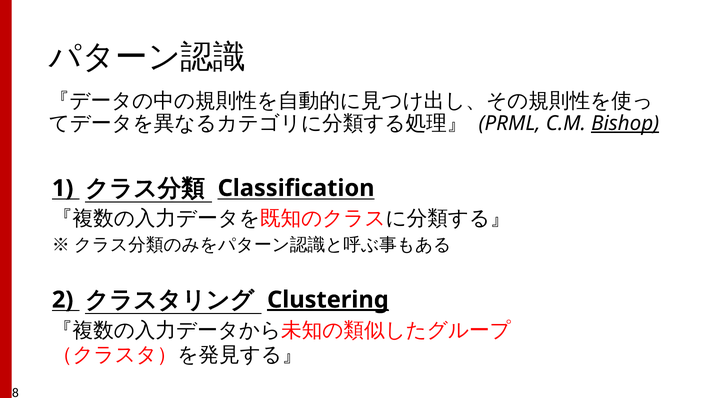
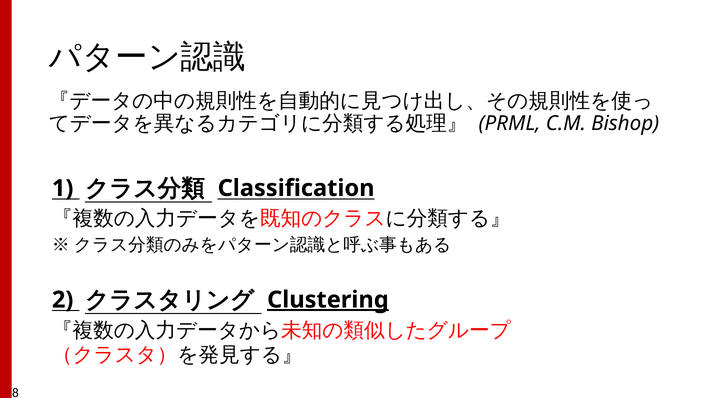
Bishop underline: present -> none (625, 123)
